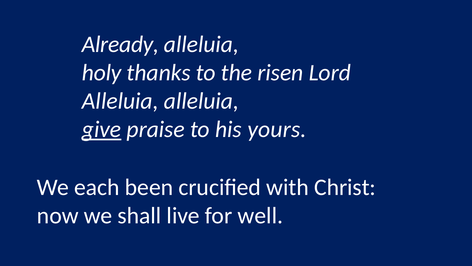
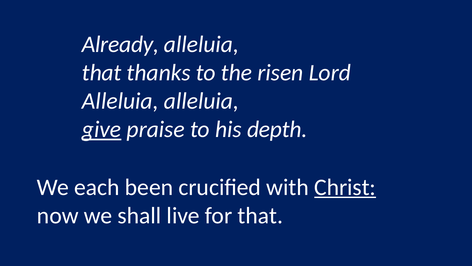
holy: holy -> that (102, 72)
yours: yours -> depth (277, 129)
Christ underline: none -> present (345, 187)
for well: well -> that (260, 215)
